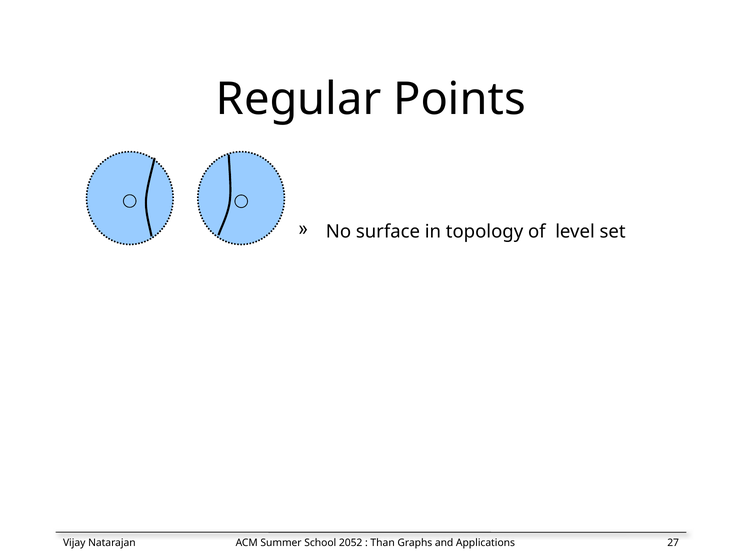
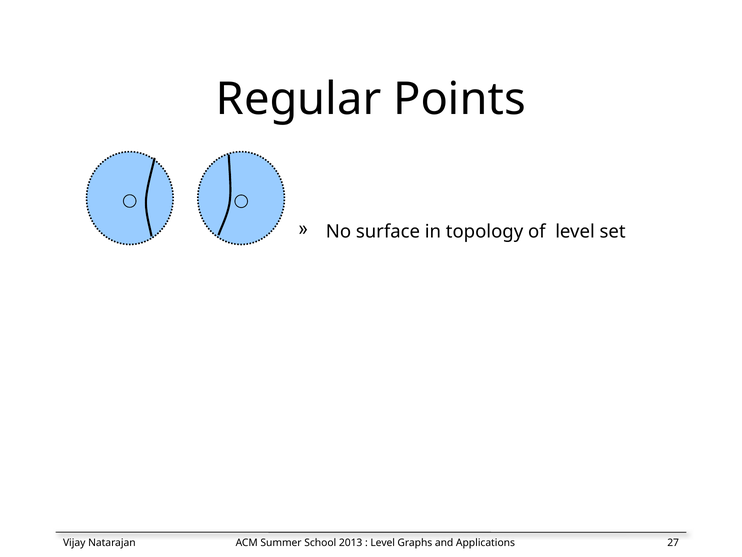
2052: 2052 -> 2013 (351, 542)
Than: Than -> Level (383, 542)
